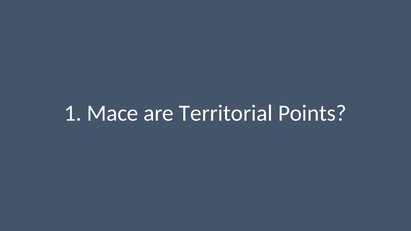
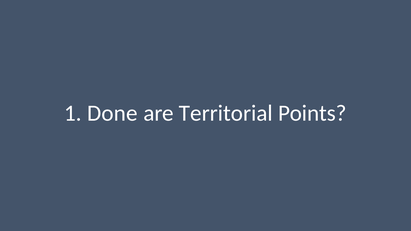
Mace: Mace -> Done (112, 113)
